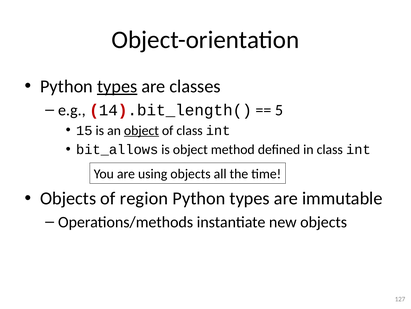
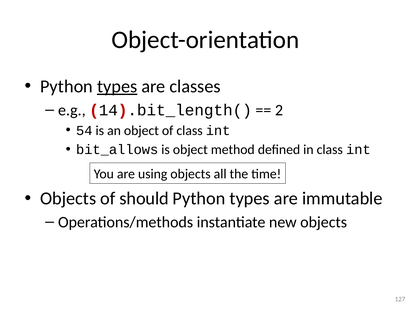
5: 5 -> 2 (279, 110)
15: 15 -> 54 (84, 130)
object underline: present -> none (141, 130)
region: region -> should (144, 198)
